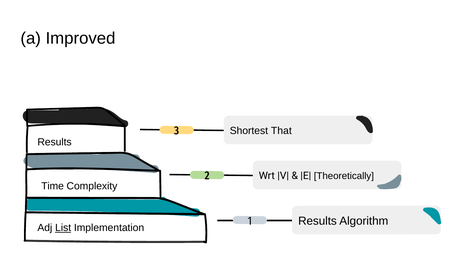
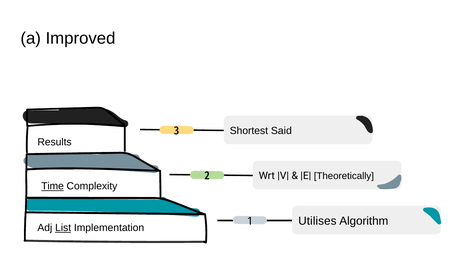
That: That -> Said (281, 131)
Time underline: none -> present (53, 186)
Results: Results -> Utilises (317, 221)
